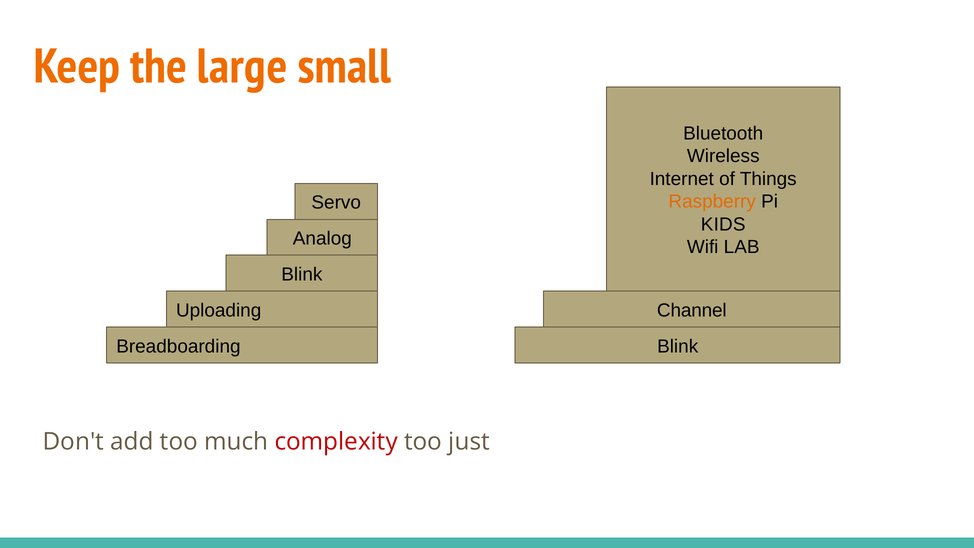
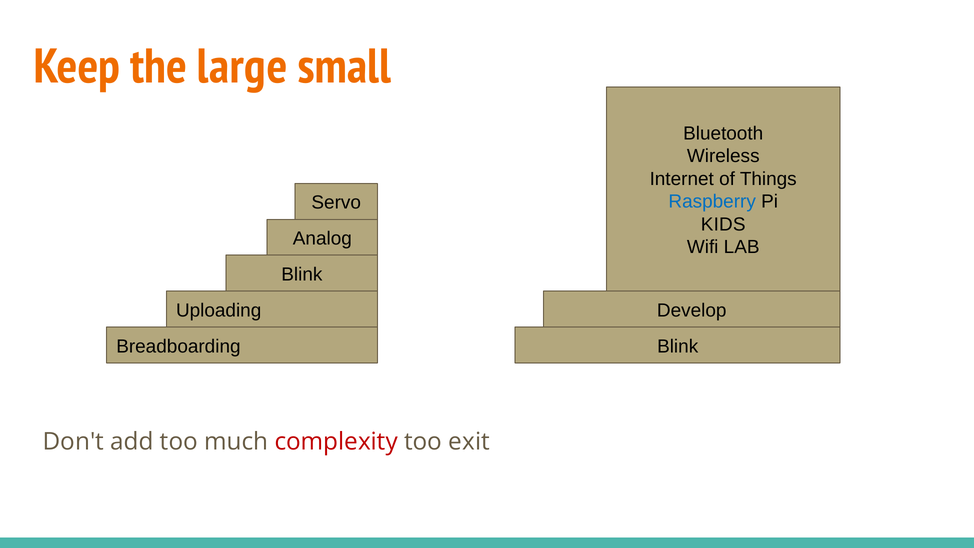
Raspberry colour: orange -> blue (712, 202)
Channel: Channel -> Develop (692, 310)
just: just -> exit (469, 442)
